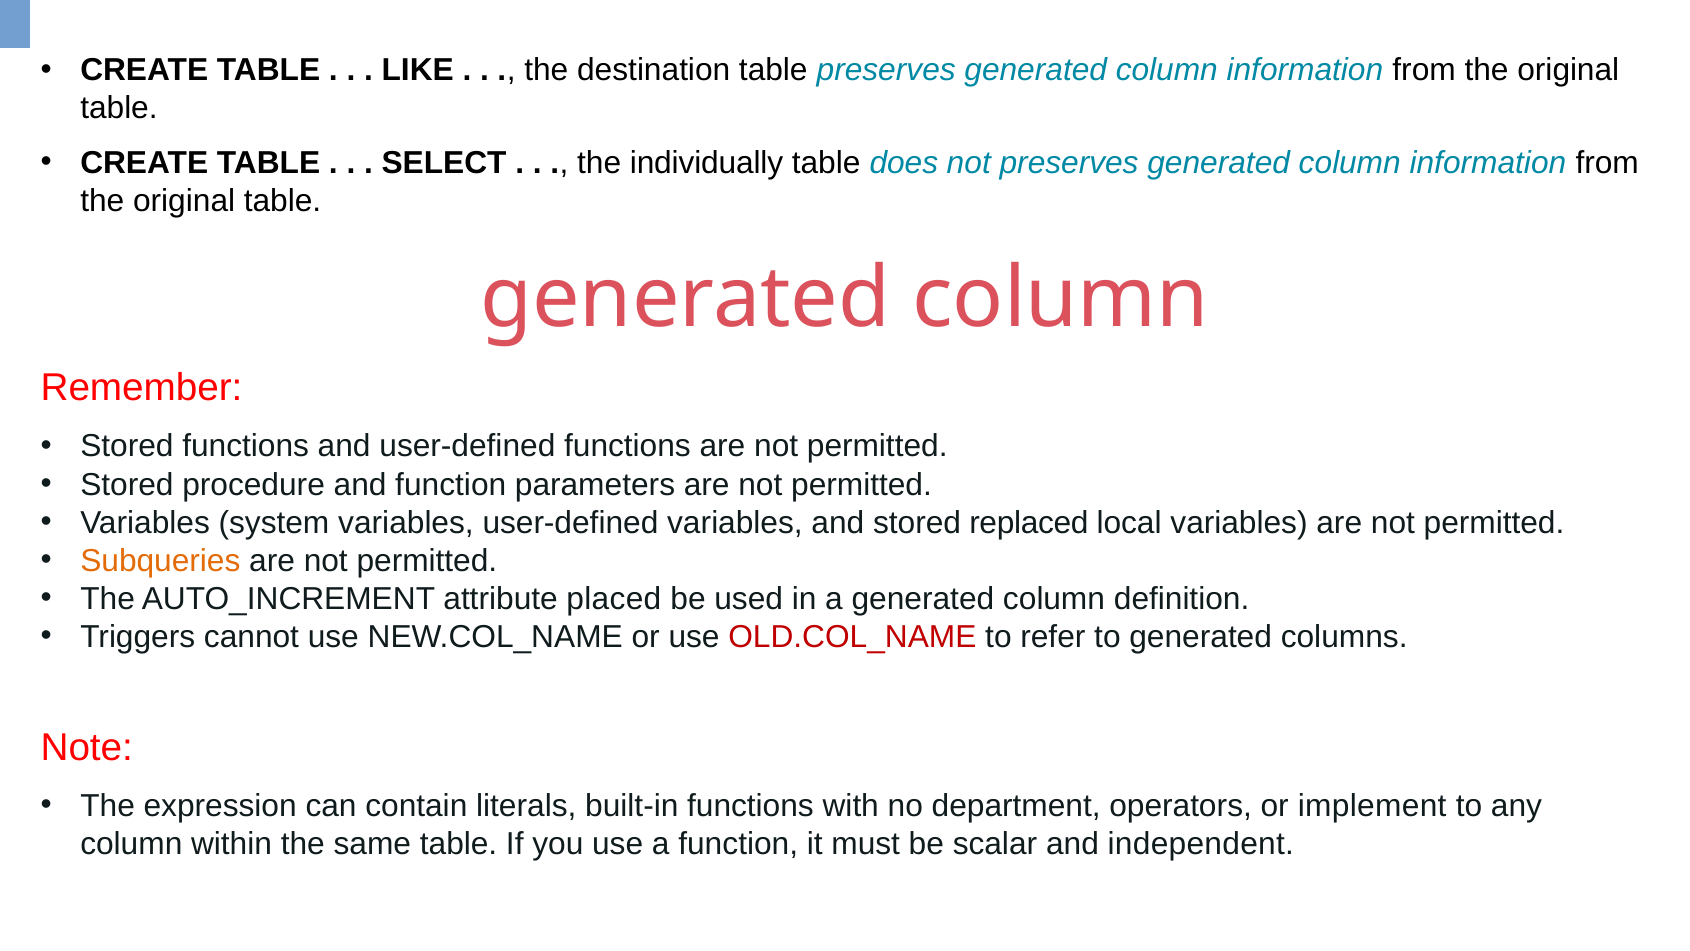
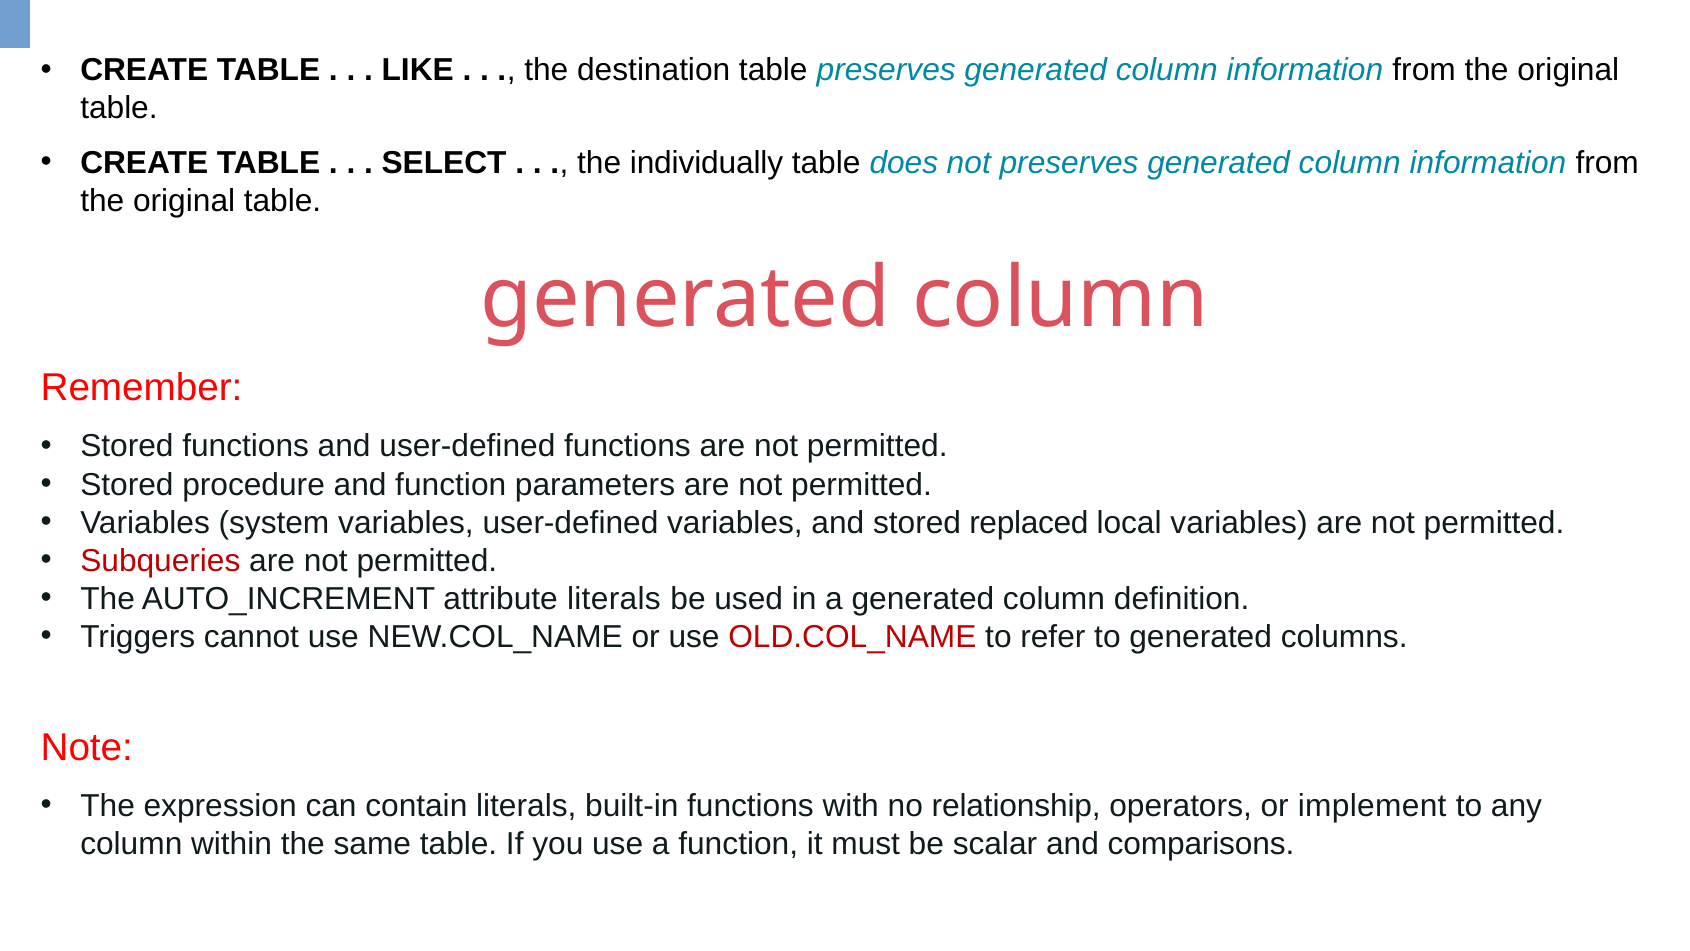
Subqueries colour: orange -> red (160, 560)
attribute placed: placed -> literals (614, 598)
department: department -> relationship (1016, 806)
independent: independent -> comparisons (1201, 844)
